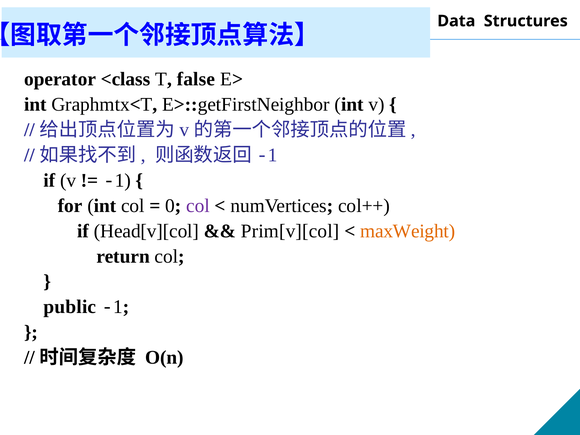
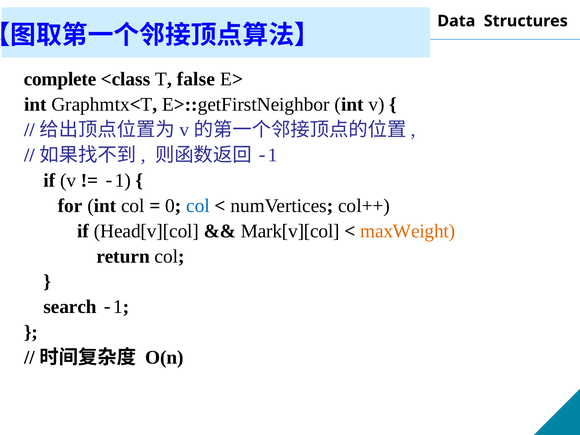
operator: operator -> complete (60, 79)
col colour: purple -> blue (198, 206)
Prim[v][col: Prim[v][col -> Mark[v][col (290, 231)
public: public -> search (70, 307)
